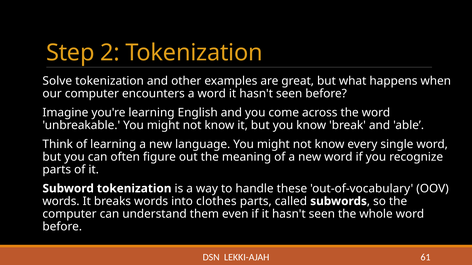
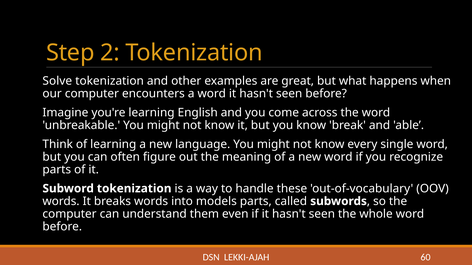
clothes: clothes -> models (216, 202)
61: 61 -> 60 (426, 258)
